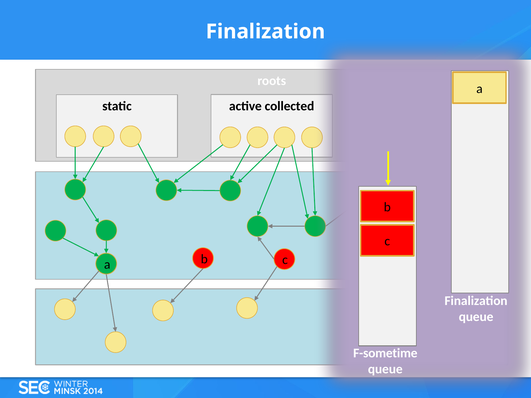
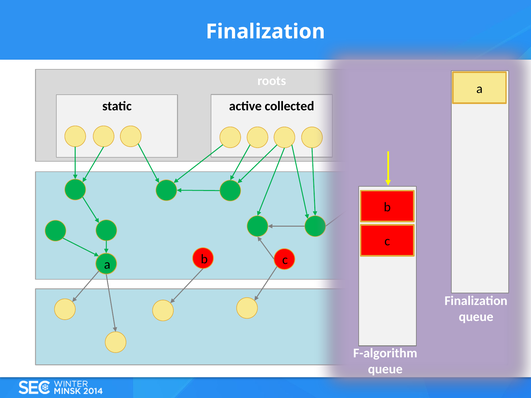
F-sometime: F-sometime -> F-algorithm (385, 353)
